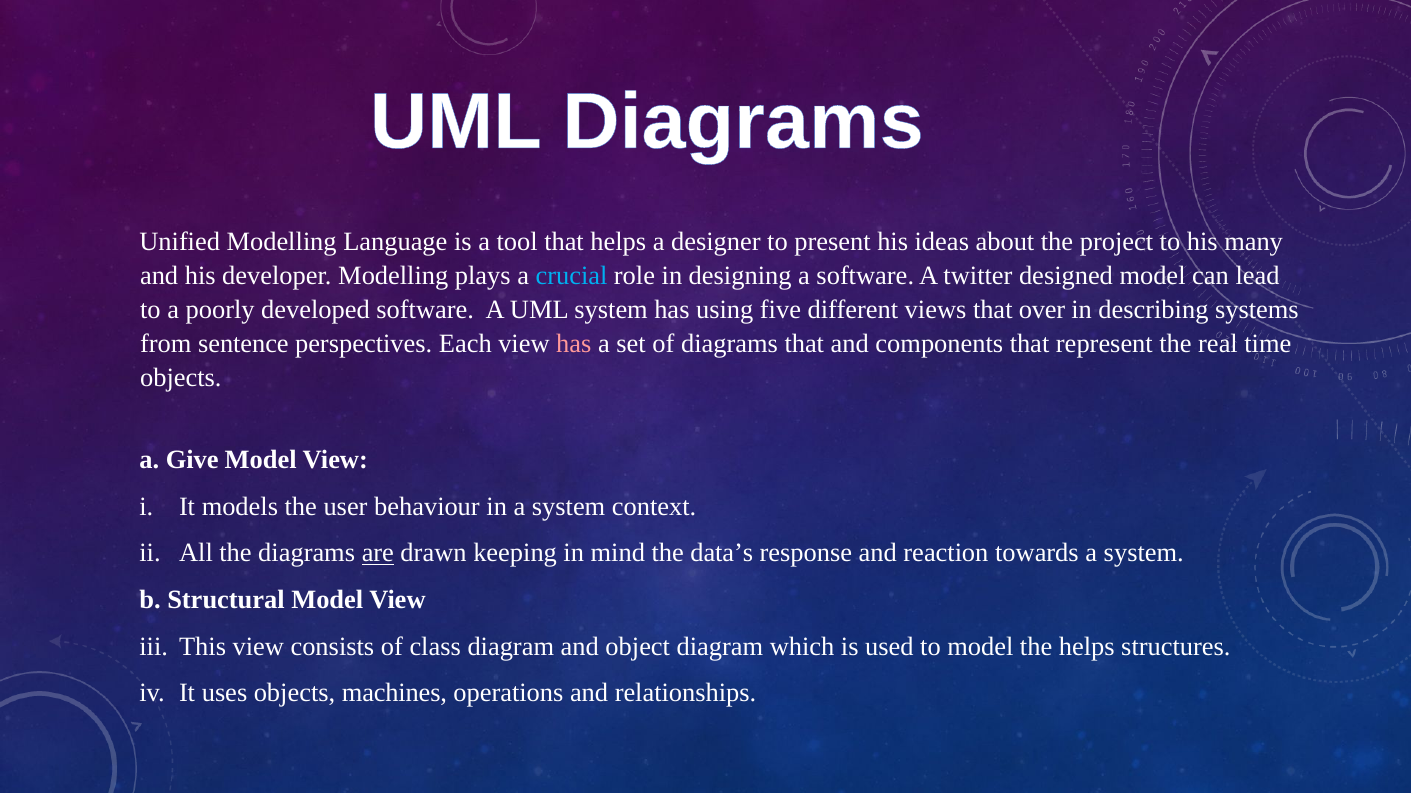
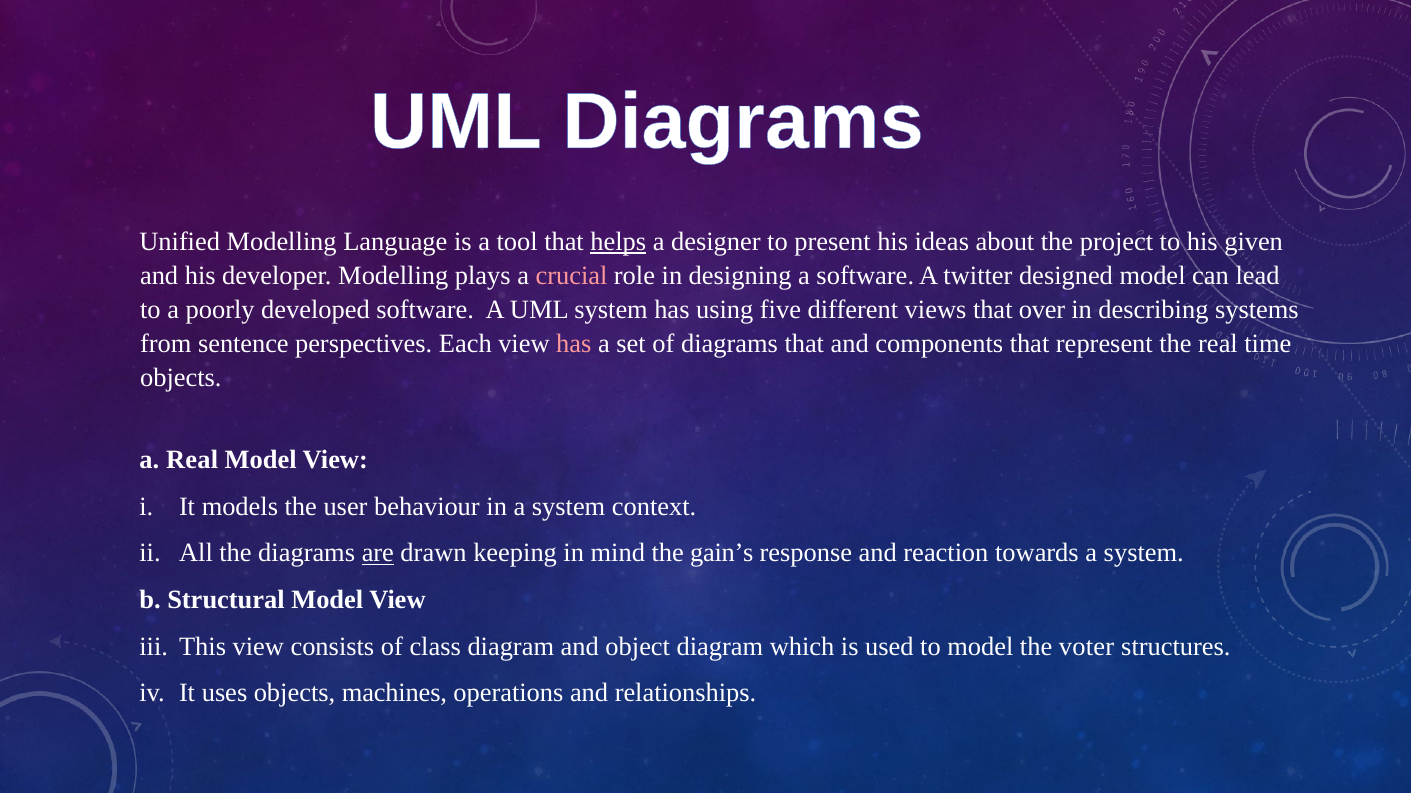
helps underline: none -> present (618, 242)
many: many -> given (1254, 242)
crucial colour: light blue -> pink (571, 276)
a Give: Give -> Real (192, 461)
data’s: data’s -> gain’s (722, 554)
the helps: helps -> voter (1087, 647)
